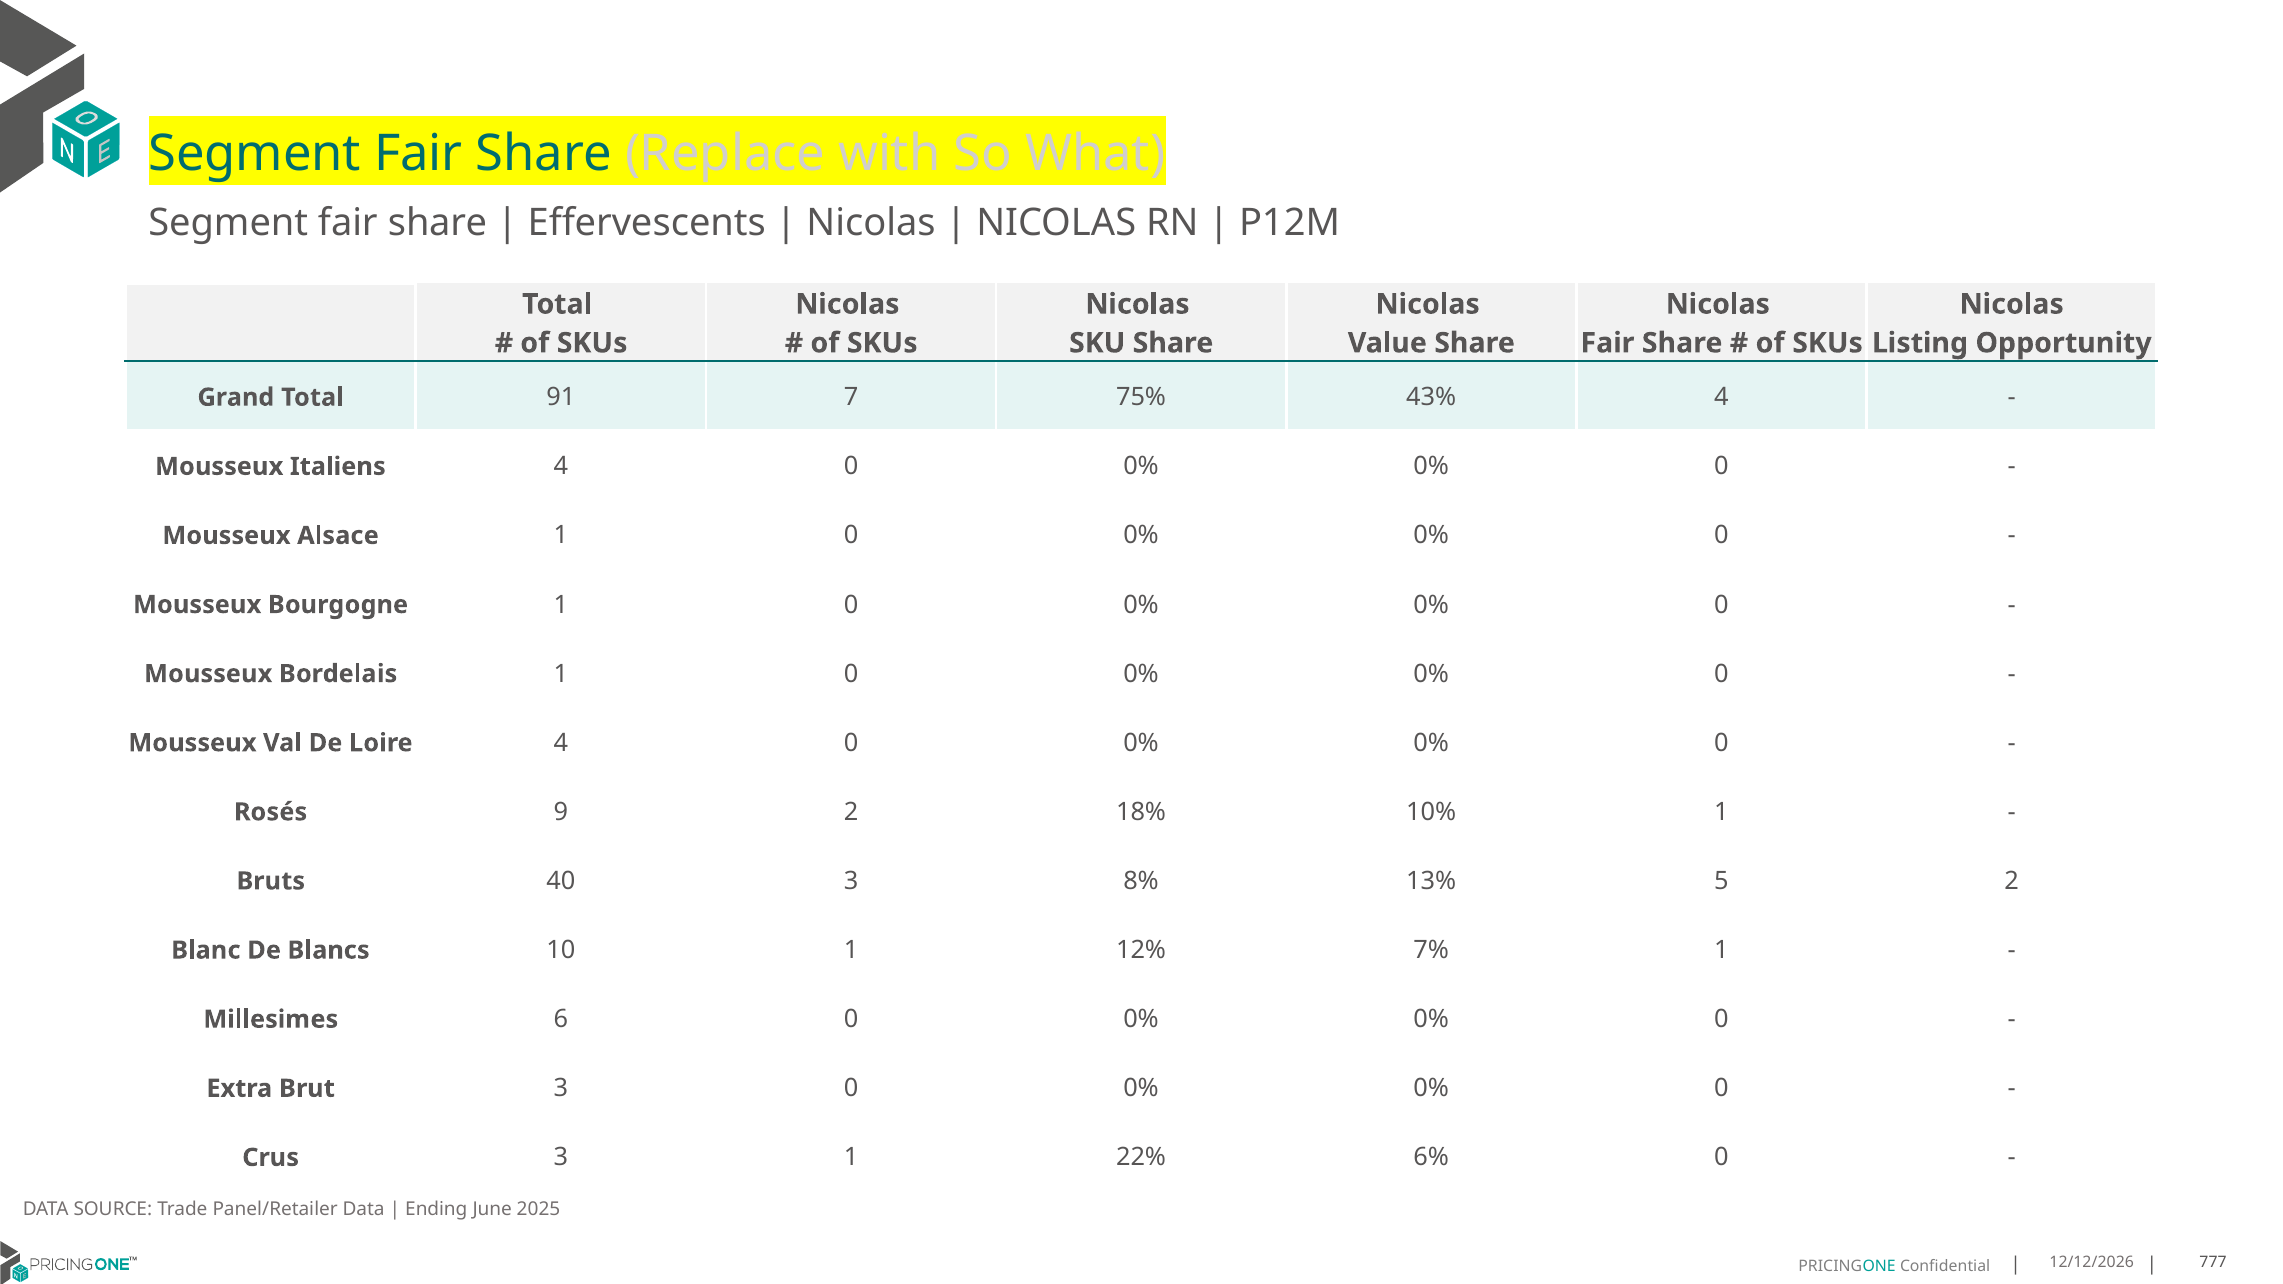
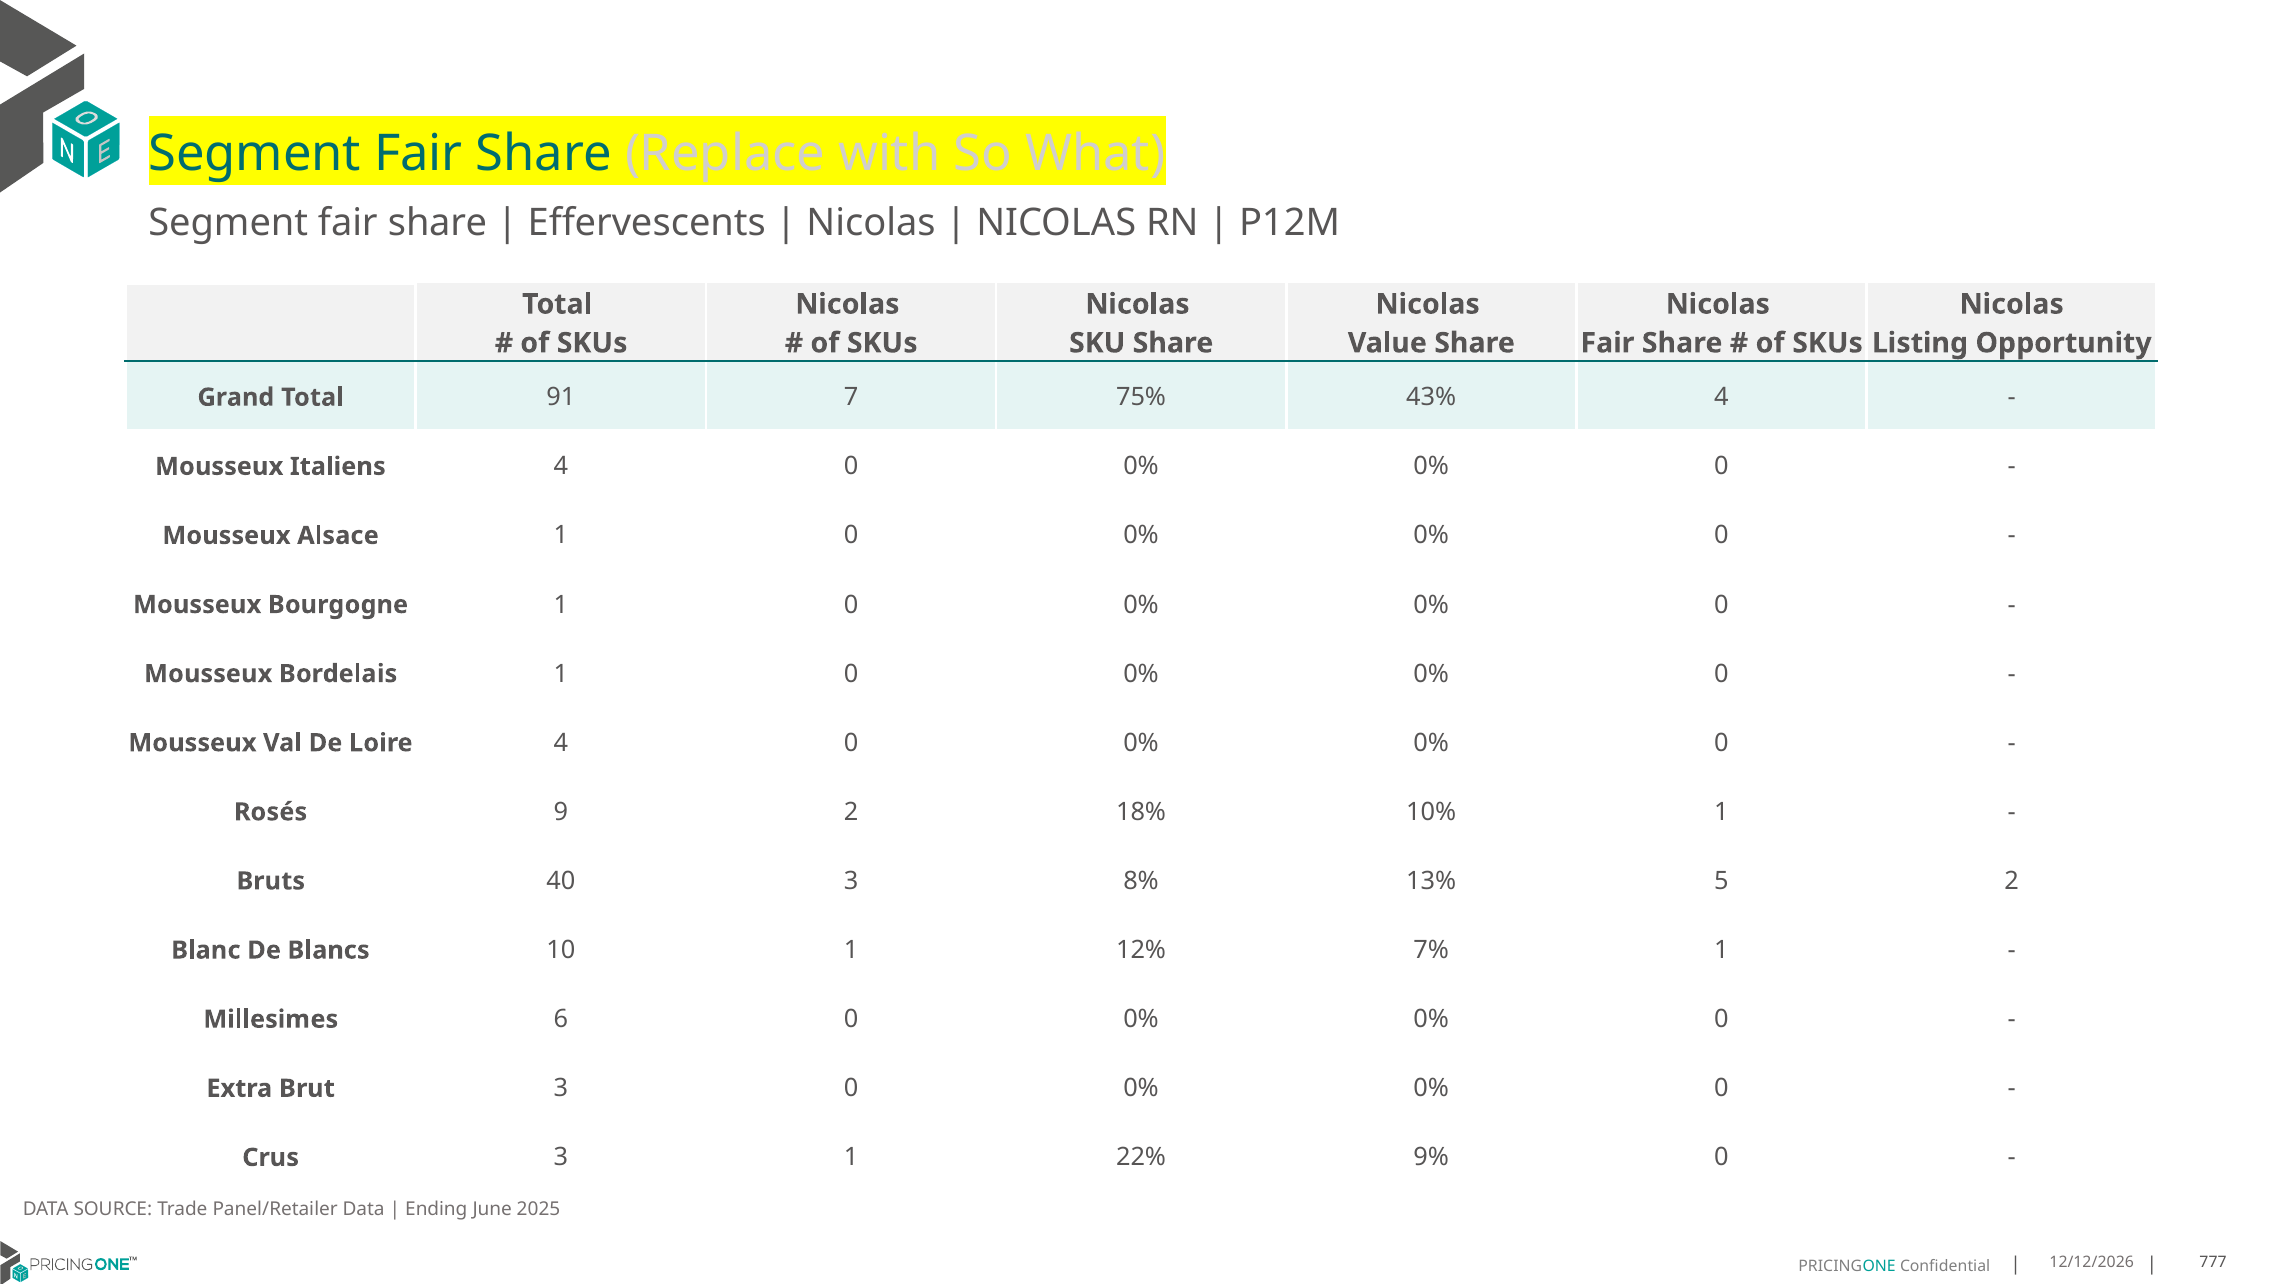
6%: 6% -> 9% (1431, 1158)
